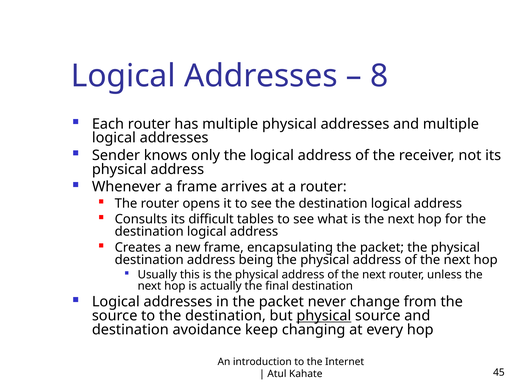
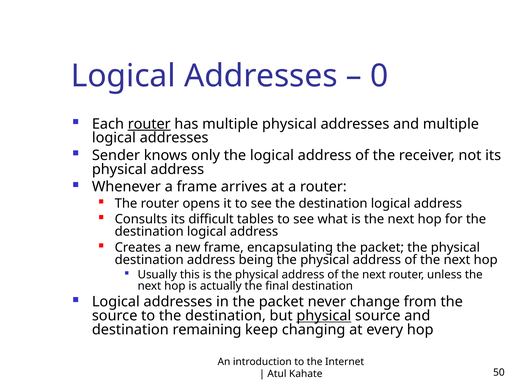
8: 8 -> 0 (379, 76)
router underline: none -> present (149, 124)
avoidance: avoidance -> remaining (207, 330)
45: 45 -> 50 (499, 372)
